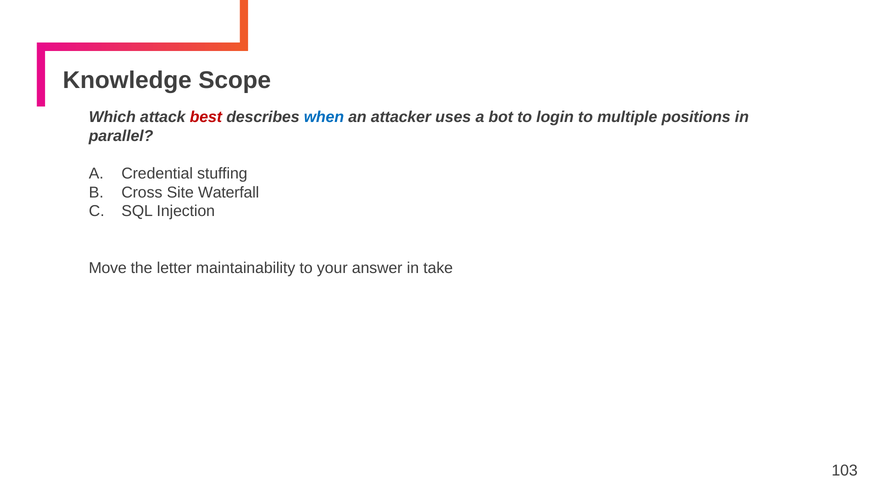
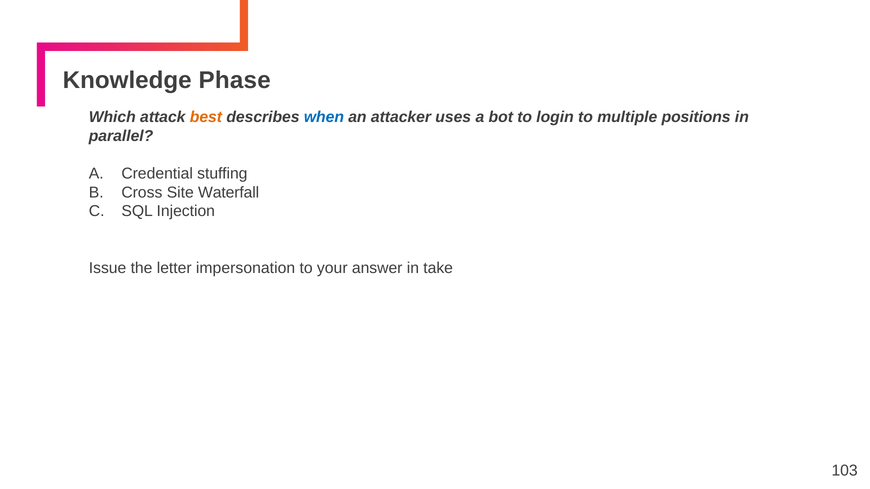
Scope: Scope -> Phase (235, 80)
best colour: red -> orange (206, 117)
Move: Move -> Issue (108, 268)
maintainability: maintainability -> impersonation (246, 268)
